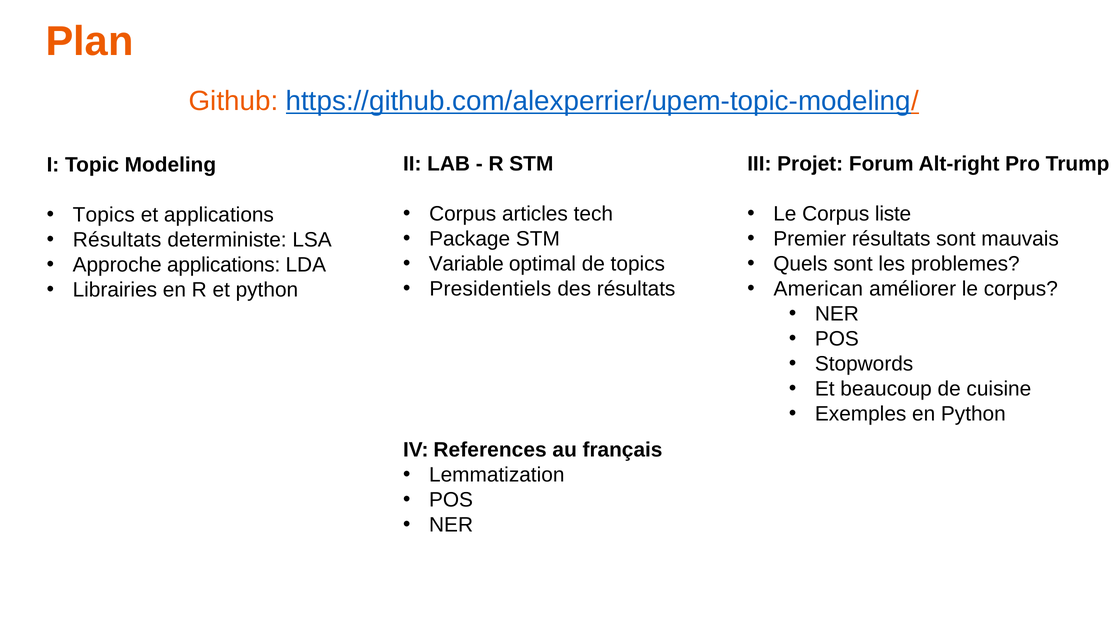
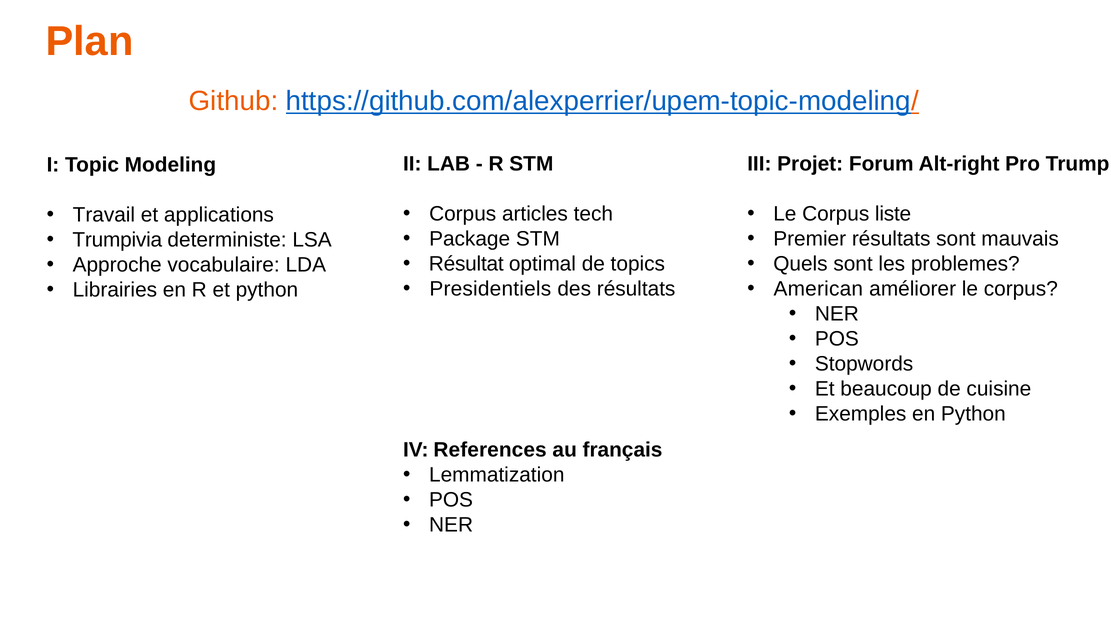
Topics: Topics -> Travail (104, 215)
Résultats: Résultats -> Trumpivia (117, 240)
Variable: Variable -> Résultat (466, 264)
Approche applications: applications -> vocabulaire (224, 265)
